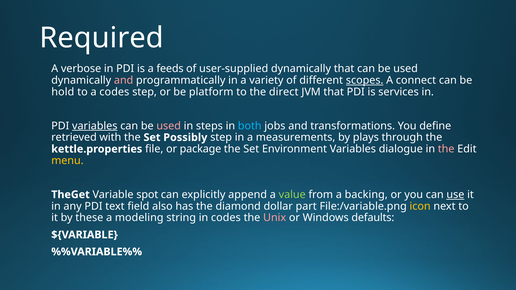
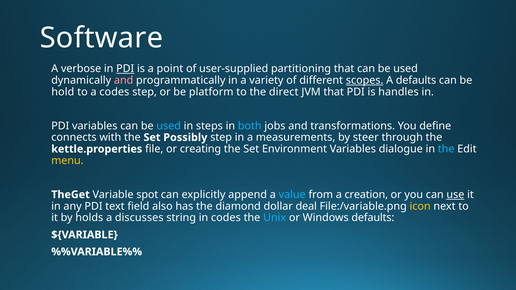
Required: Required -> Software (101, 38)
PDI underline: none -> present (125, 69)
feeds: feeds -> point (170, 69)
user-supplied dynamically: dynamically -> partitioning (301, 69)
A connect: connect -> defaults (416, 80)
services: services -> handles (398, 92)
variables underline: present -> none (95, 126)
used colour: pink -> light blue (169, 126)
retrieved: retrieved -> connects (74, 138)
plays: plays -> steer (366, 138)
package: package -> creating (200, 149)
the colour: pink -> light blue (446, 149)
value colour: light green -> light blue (292, 195)
backing: backing -> creation (366, 195)
part: part -> deal (306, 206)
these: these -> holds (89, 218)
modeling: modeling -> discusses (139, 218)
Unix colour: pink -> light blue (275, 218)
